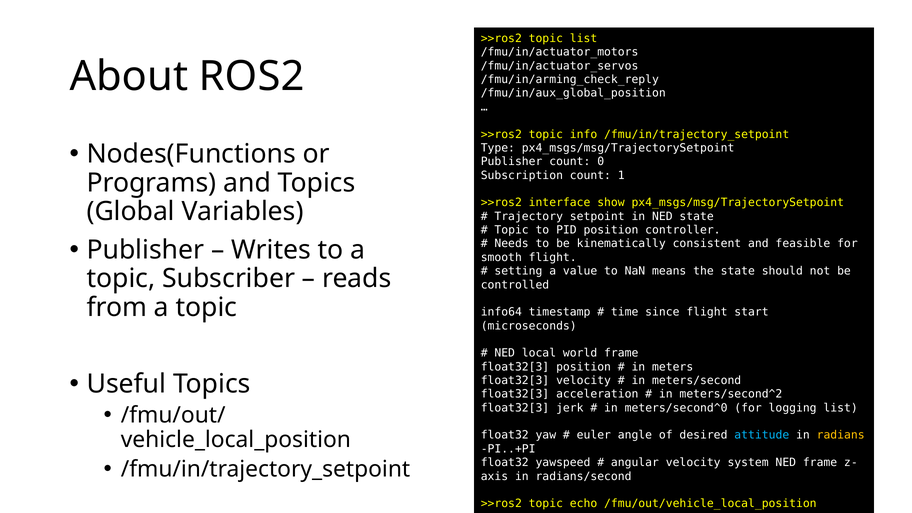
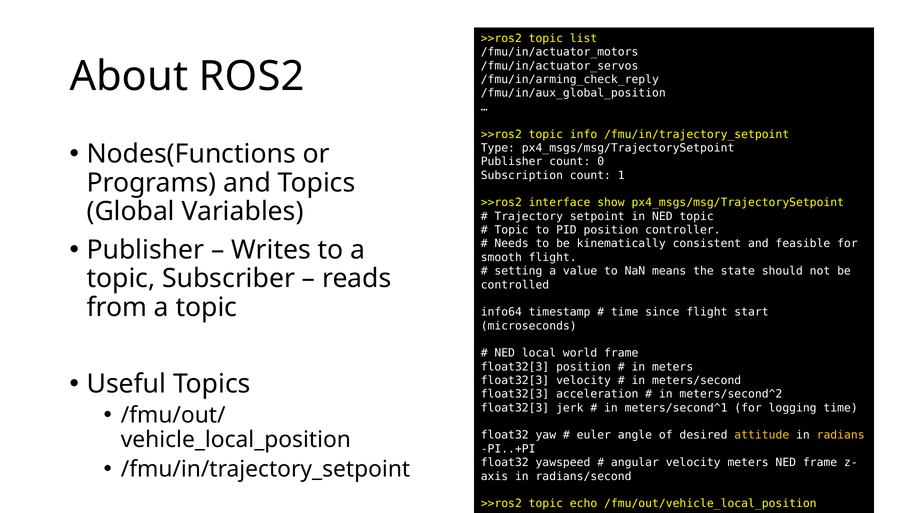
NED state: state -> topic (697, 216)
meters/second^0: meters/second^0 -> meters/second^1 (676, 408)
logging list: list -> time (841, 408)
attitude colour: light blue -> yellow (762, 435)
velocity system: system -> meters (748, 463)
